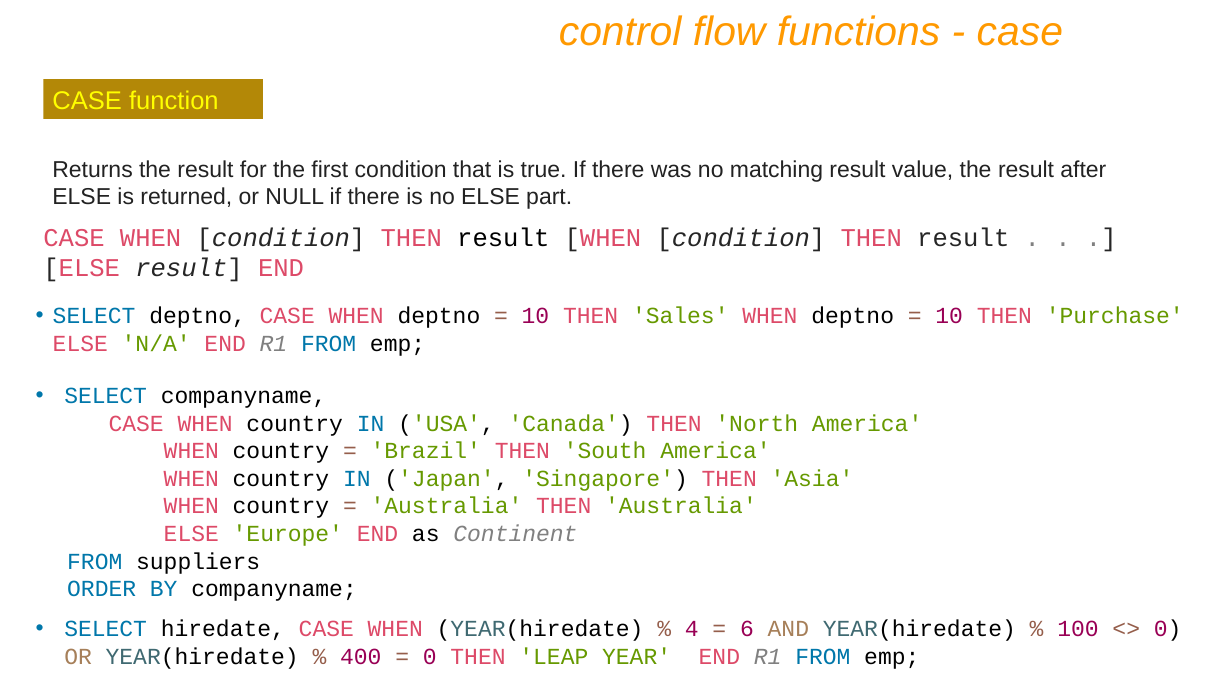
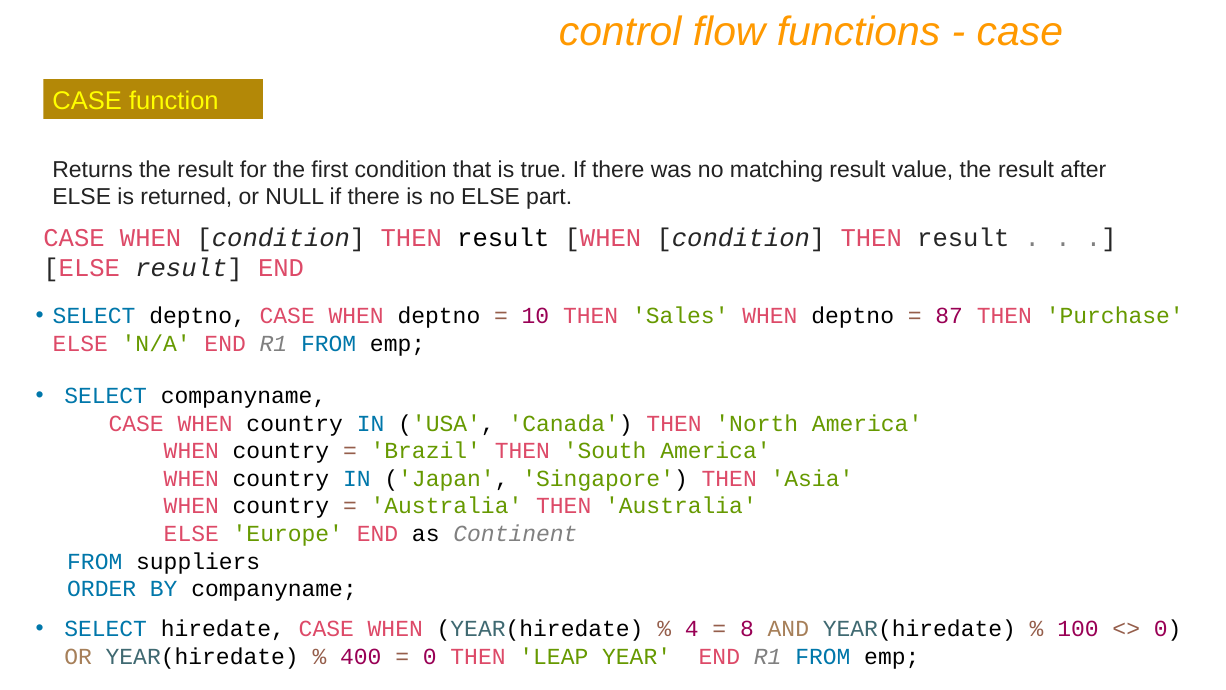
10: 10 -> 87 (949, 316)
6: 6 -> 8 (747, 629)
